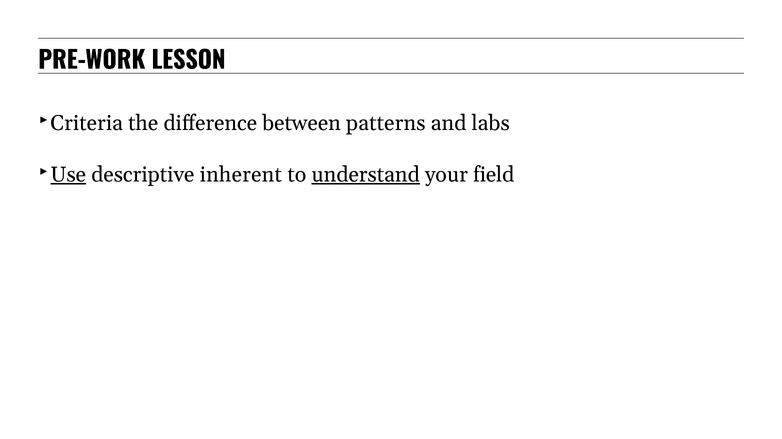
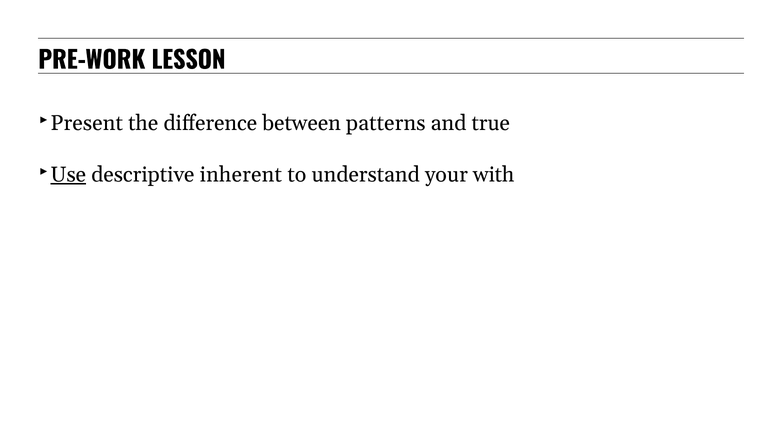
Criteria: Criteria -> Present (87, 123)
labs: labs -> true (491, 123)
understand underline: present -> none (366, 175)
field: field -> with (494, 175)
